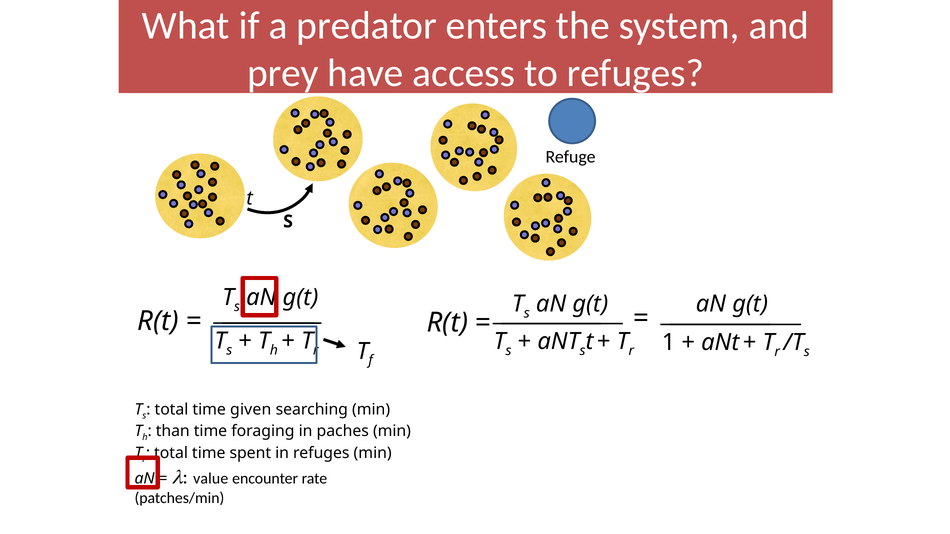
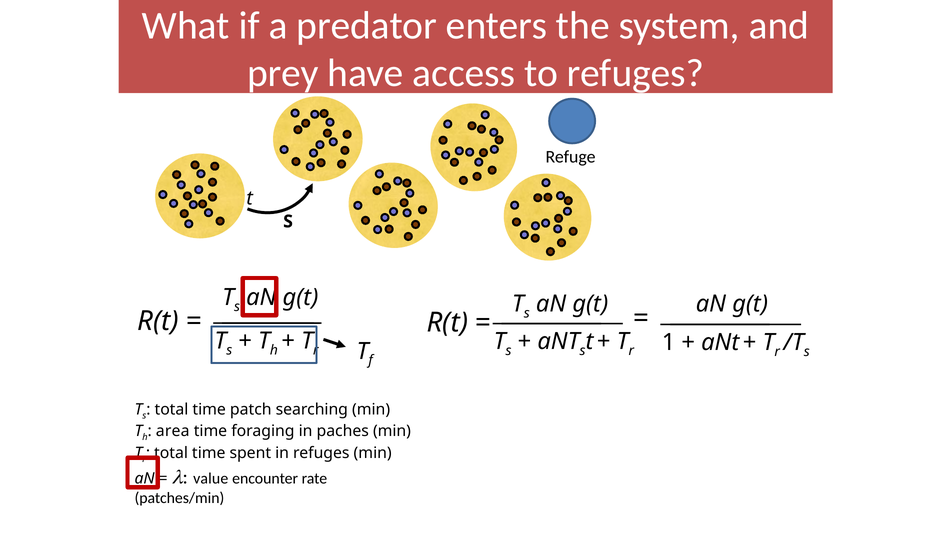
given: given -> patch (251, 410)
than: than -> area (173, 432)
